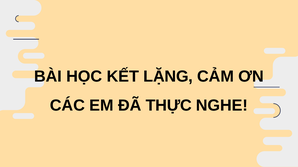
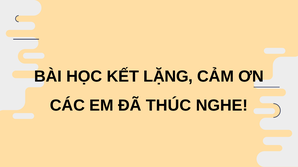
THỰC: THỰC -> THÚC (169, 106)
